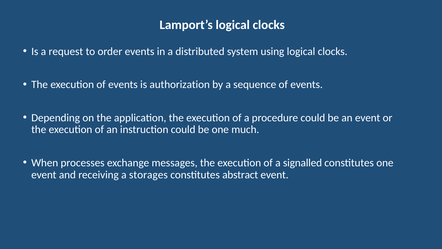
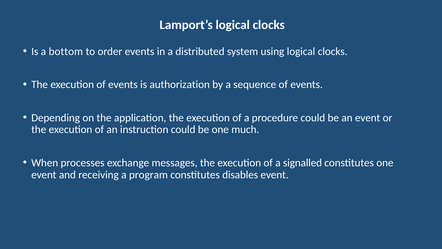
request: request -> bottom (66, 51)
storages: storages -> program (148, 174)
abstract: abstract -> disables (240, 174)
